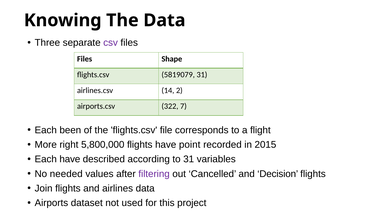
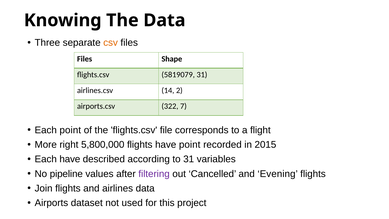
csv colour: purple -> orange (111, 43)
Each been: been -> point (70, 130)
needed: needed -> pipeline (66, 174)
Decision: Decision -> Evening (278, 174)
